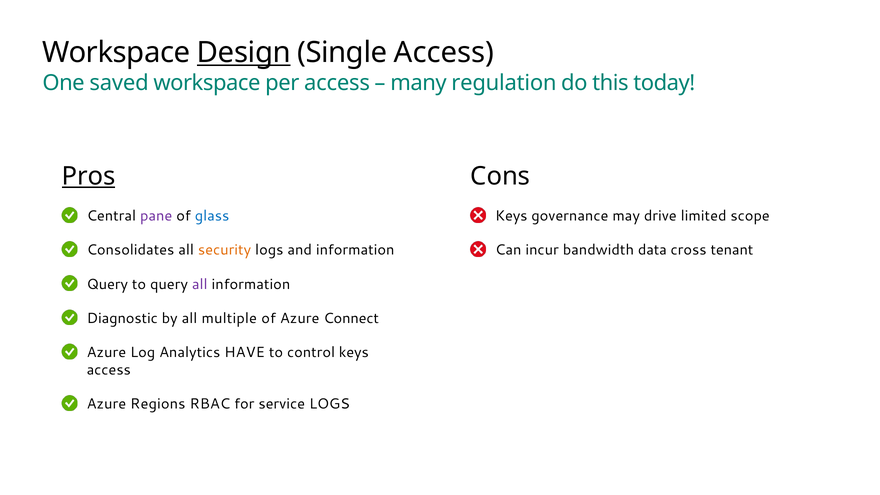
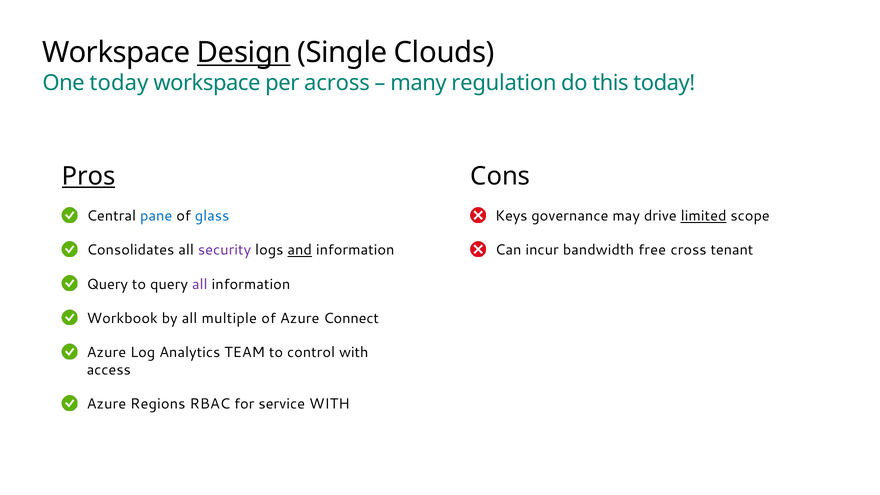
Single Access: Access -> Clouds (444, 53)
One saved: saved -> today (119, 83)
per access: access -> across (337, 83)
pane colour: purple -> blue (156, 216)
limited underline: none -> present (704, 216)
security colour: orange -> purple (225, 250)
and underline: none -> present (300, 250)
data: data -> free (652, 250)
Diagnostic: Diagnostic -> Workbook (122, 318)
HAVE: HAVE -> TEAM (245, 352)
control keys: keys -> with (354, 352)
service LOGS: LOGS -> WITH (329, 404)
